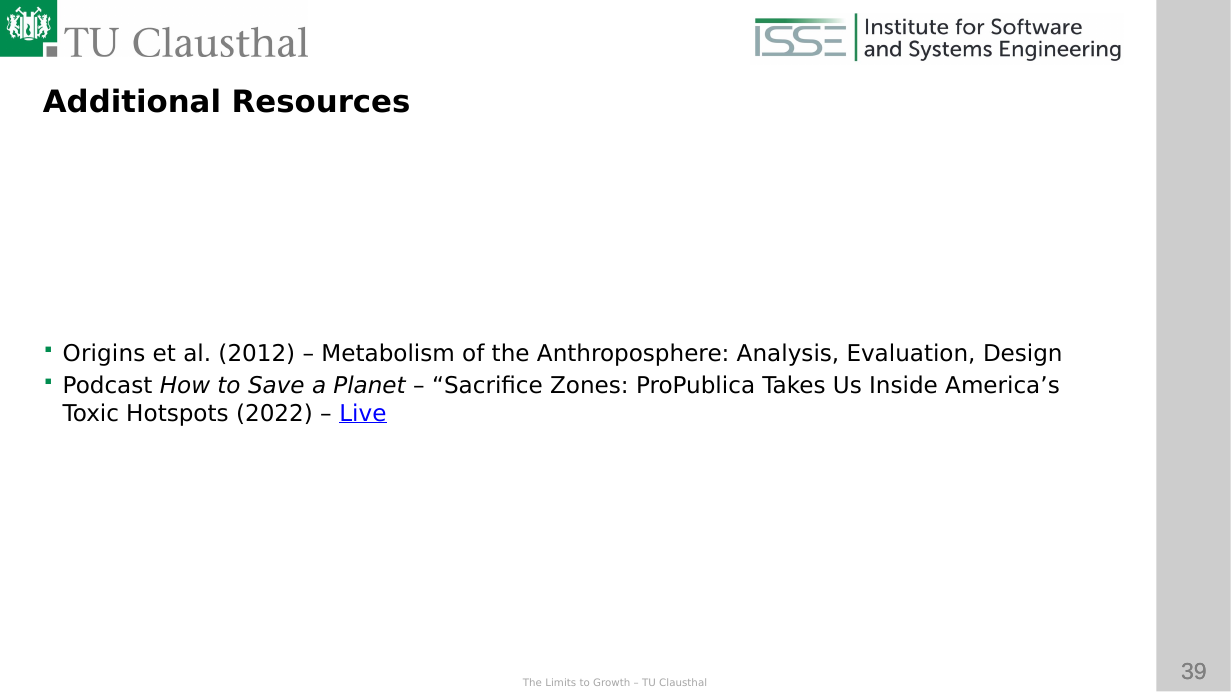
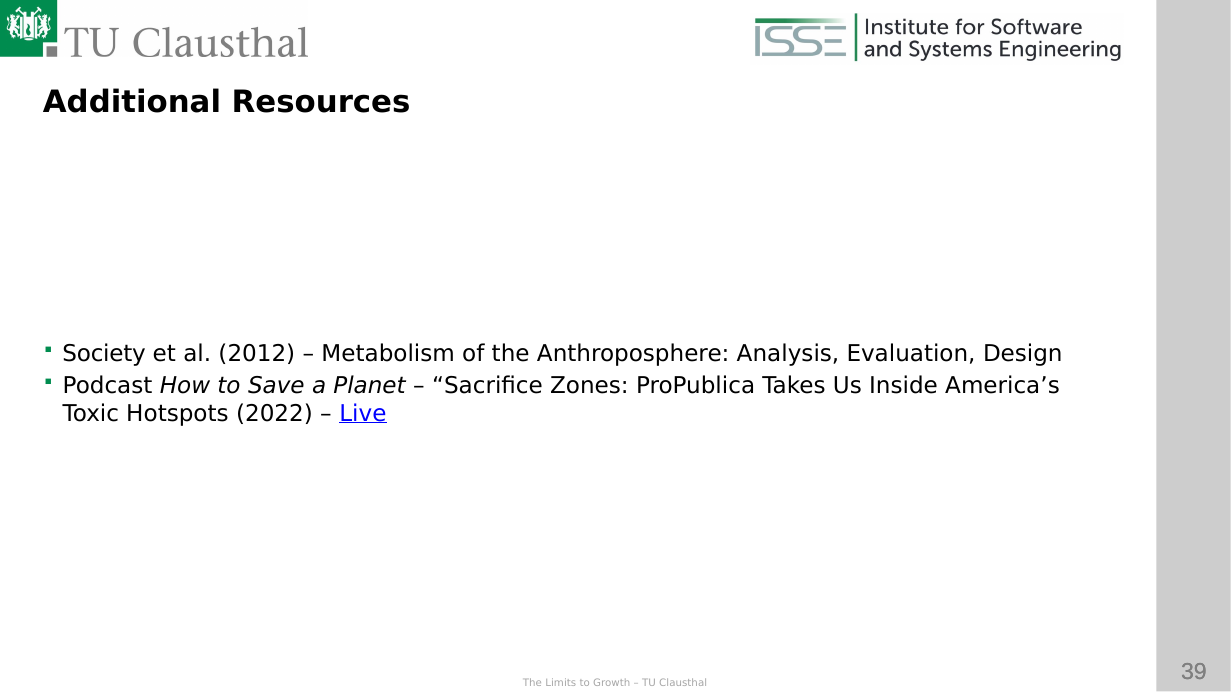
Origins: Origins -> Society (104, 354)
